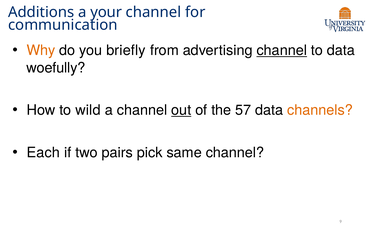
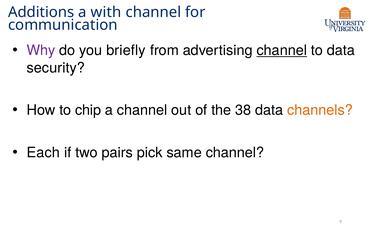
your: your -> with (106, 12)
Why colour: orange -> purple (41, 50)
woefully: woefully -> security (56, 68)
wild: wild -> chip (88, 110)
out underline: present -> none (181, 110)
57: 57 -> 38 (243, 110)
